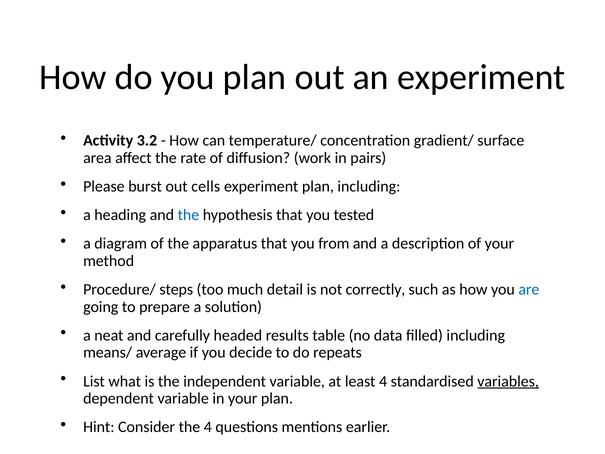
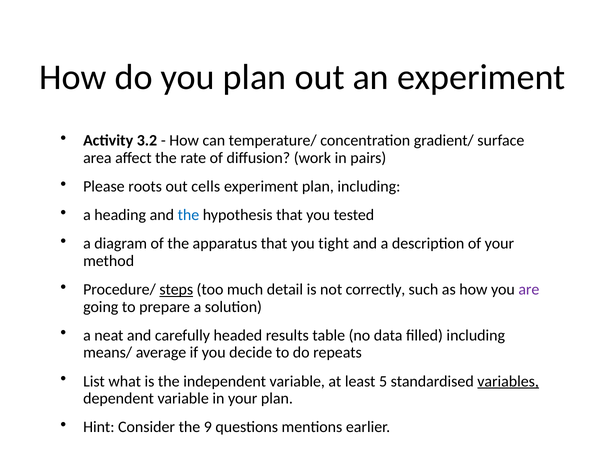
burst: burst -> roots (145, 186)
from: from -> tight (334, 244)
steps underline: none -> present (176, 289)
are colour: blue -> purple (529, 289)
least 4: 4 -> 5 (383, 381)
the 4: 4 -> 9 (208, 427)
